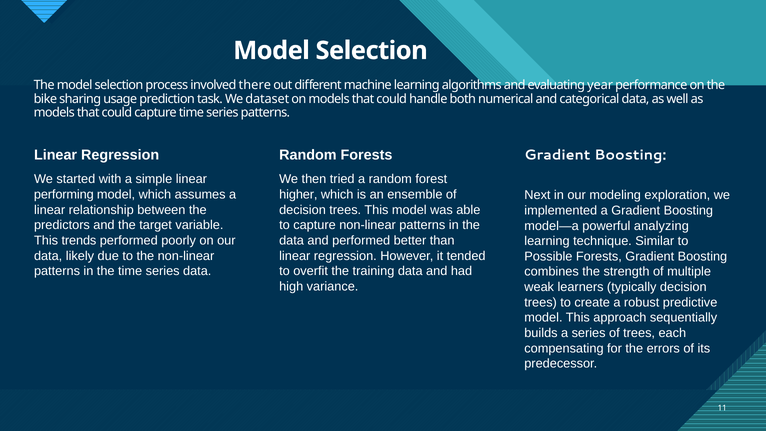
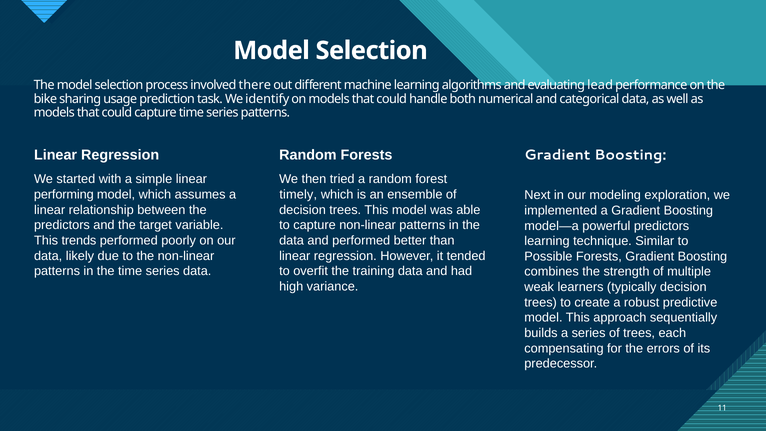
year: year -> lead (600, 85)
dataset: dataset -> identify (267, 99)
higher: higher -> timely (298, 194)
powerful analyzing: analyzing -> predictors (662, 226)
